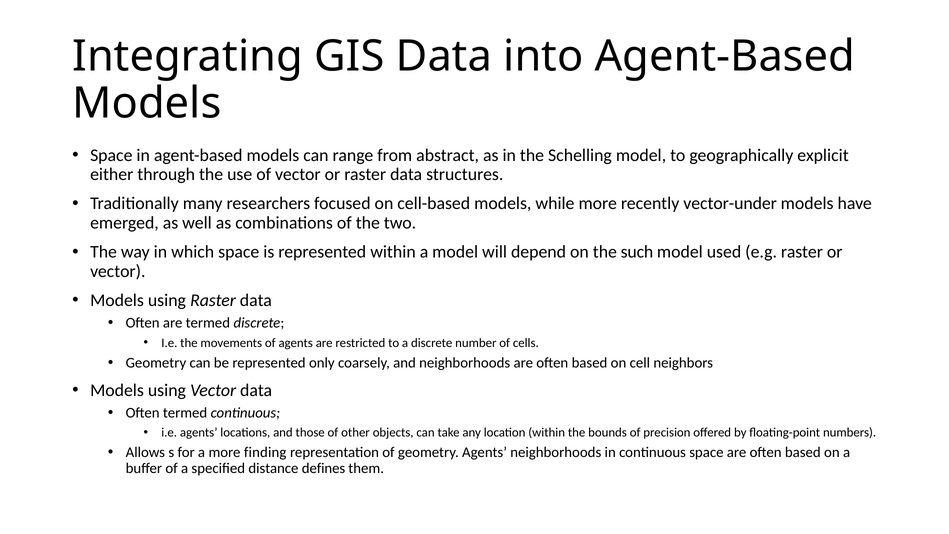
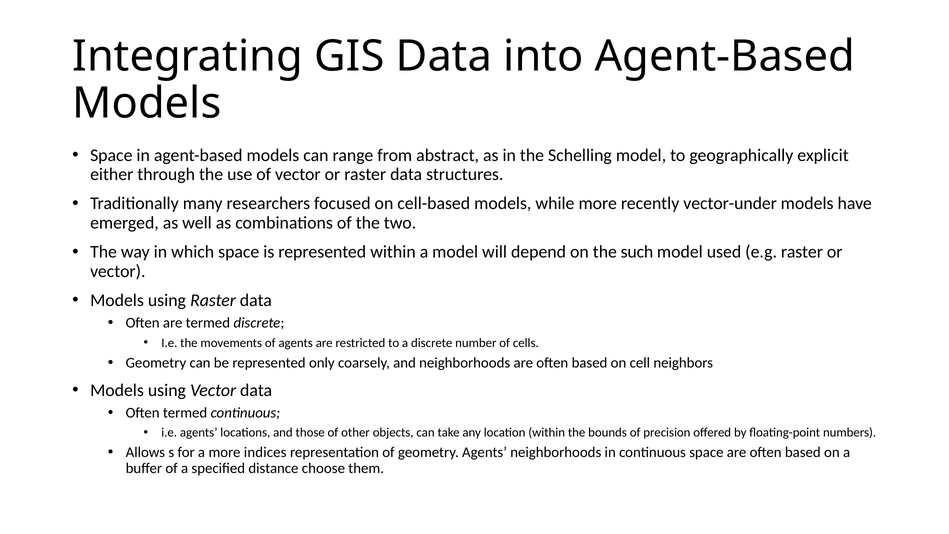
finding: finding -> indices (265, 452)
defines: defines -> choose (323, 468)
